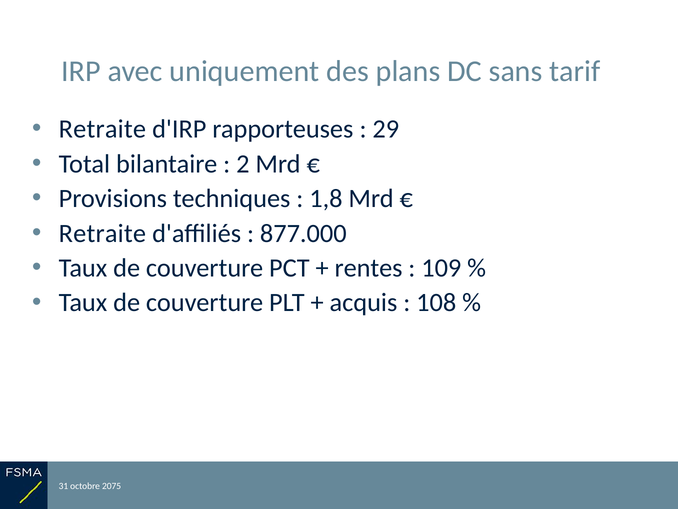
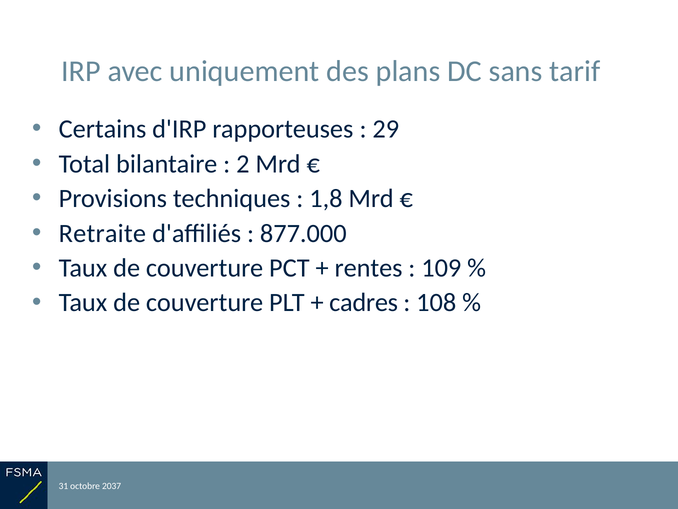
Retraite: Retraite -> Certains (103, 129)
acquis: acquis -> cadres (364, 302)
2075: 2075 -> 2037 (112, 485)
